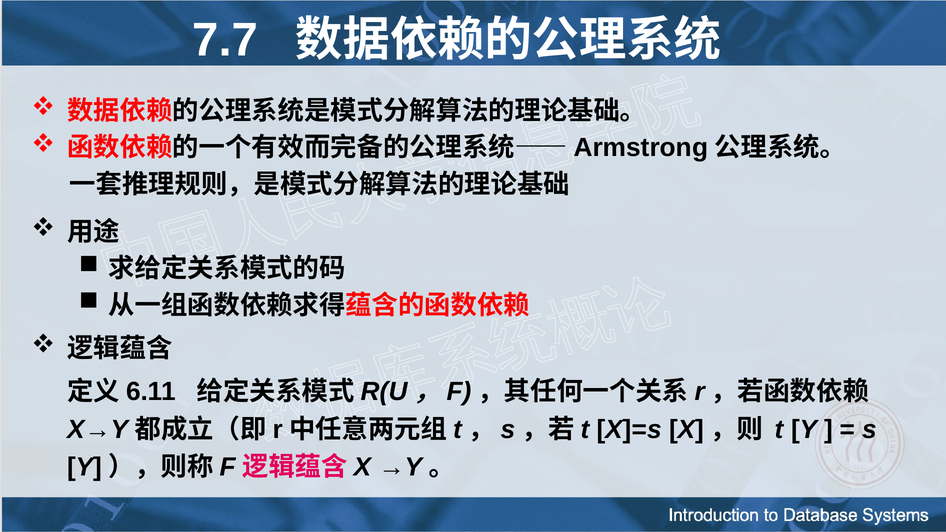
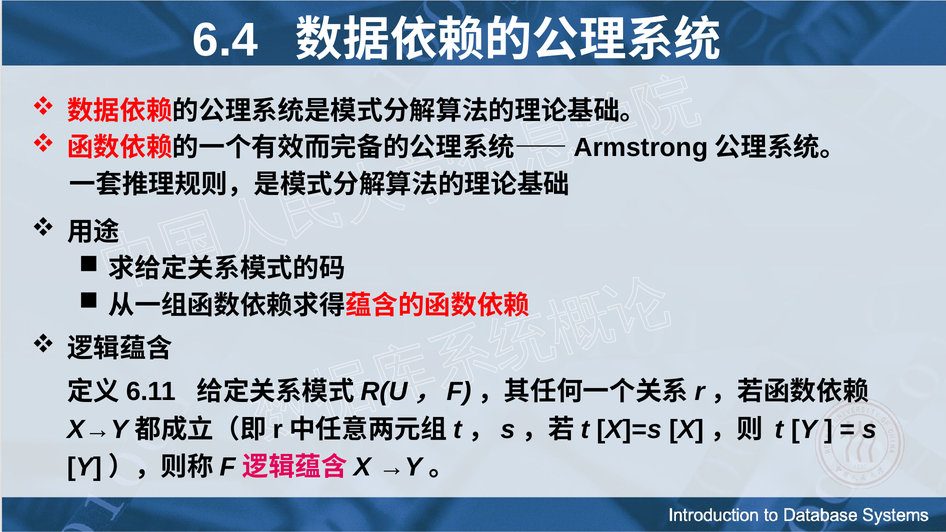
7.7: 7.7 -> 6.4 (225, 40)
